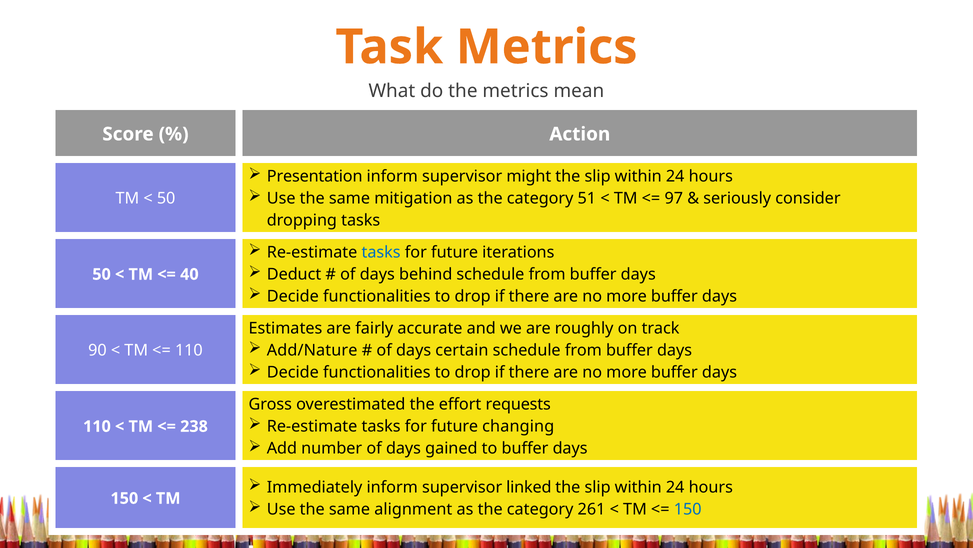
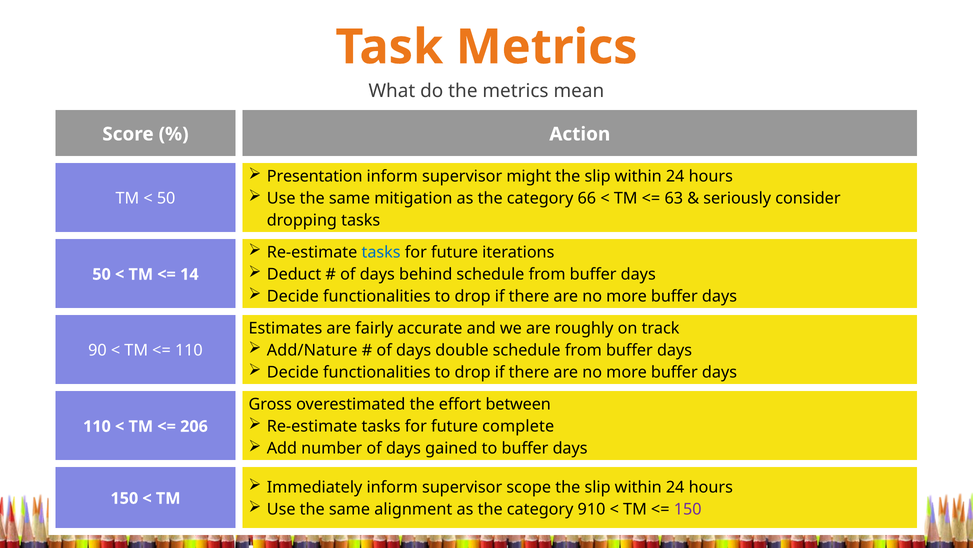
51: 51 -> 66 (587, 198)
97: 97 -> 63 (674, 198)
40: 40 -> 14 (189, 274)
certain: certain -> double (462, 350)
requests: requests -> between (518, 404)
changing: changing -> complete (518, 426)
238: 238 -> 206 (194, 426)
linked: linked -> scope (529, 487)
261: 261 -> 910 (592, 509)
150 colour: blue -> purple (688, 509)
